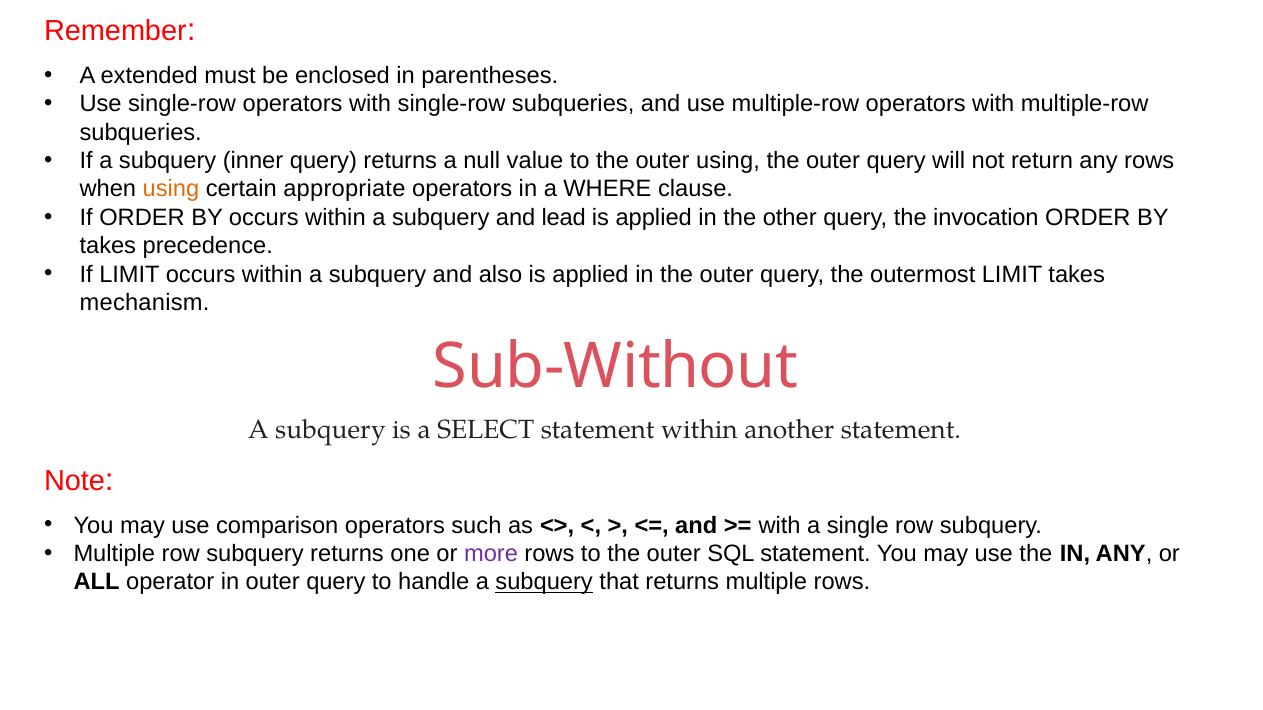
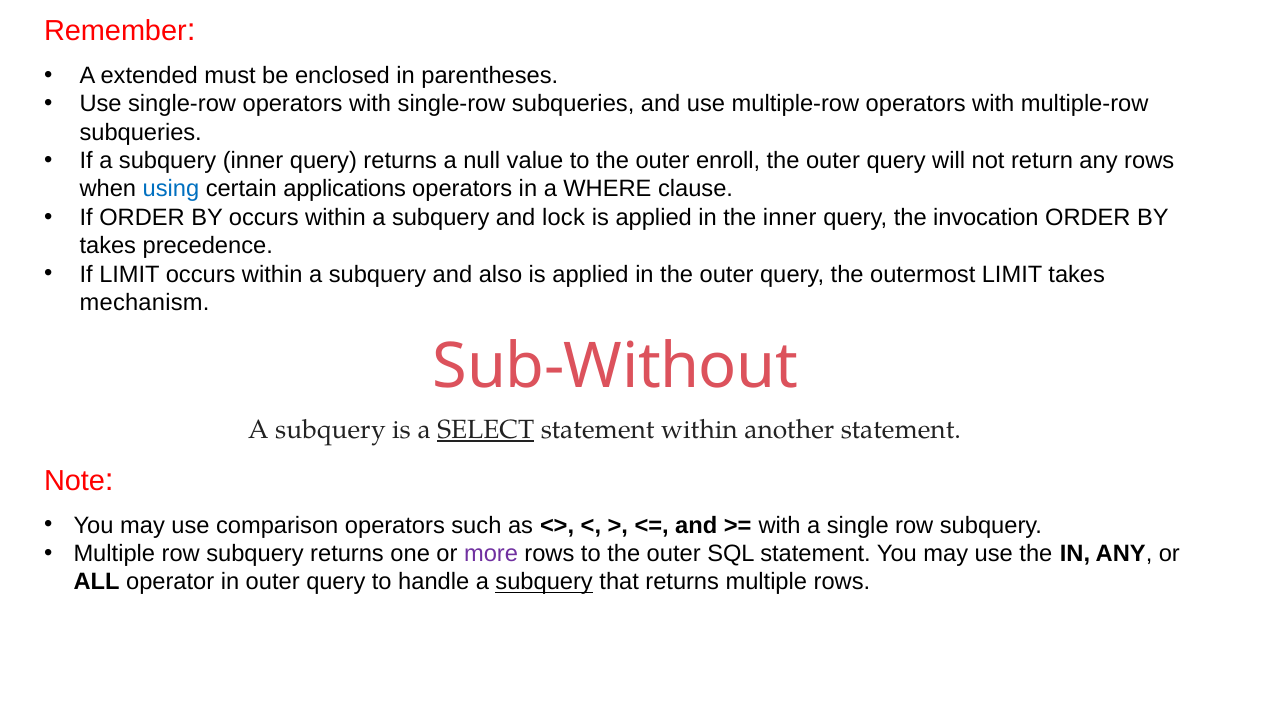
outer using: using -> enroll (728, 161)
using colour: orange -> blue (171, 189)
appropriate: appropriate -> applications (345, 189)
lead: lead -> lock (563, 218)
the other: other -> inner (790, 218)
SELECT underline: none -> present (486, 430)
